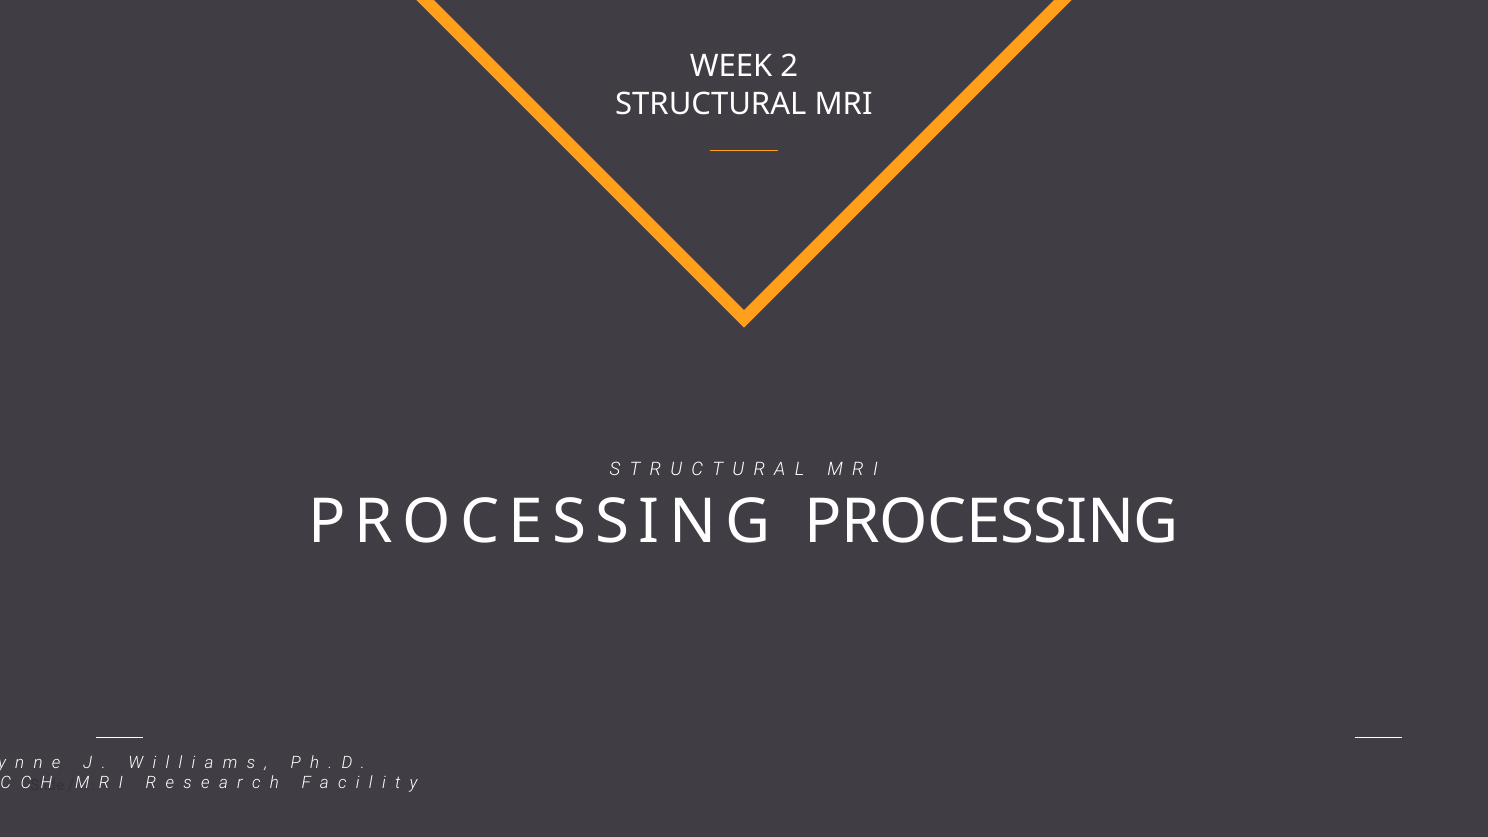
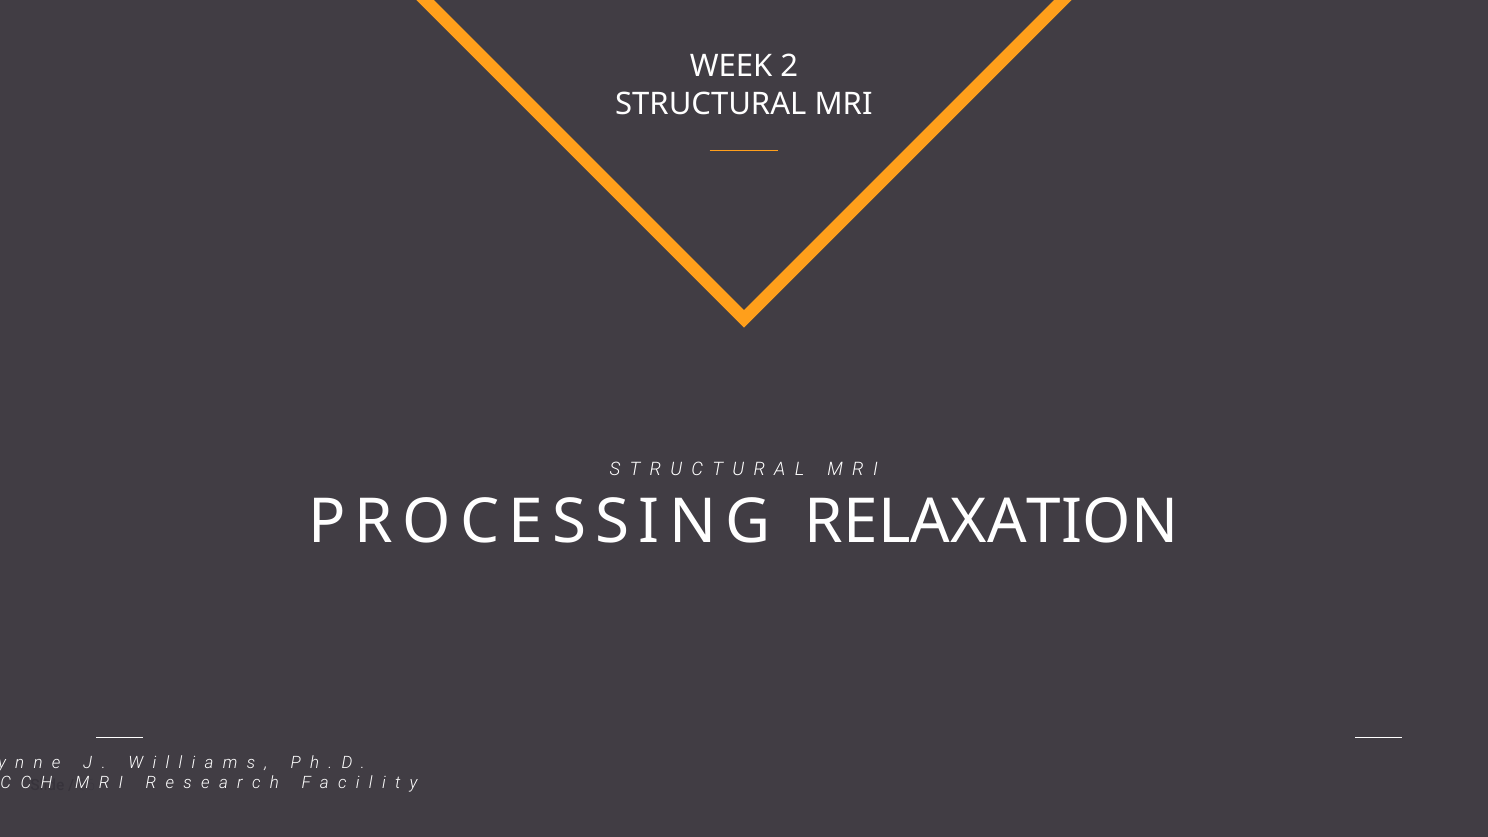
PROCESSING PROCESSING: PROCESSING -> RELAXATION (992, 522)
